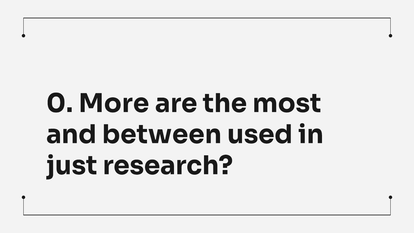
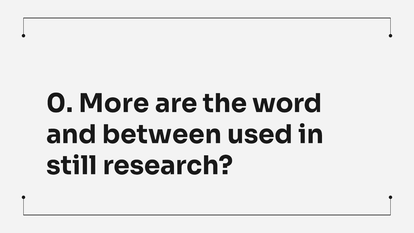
most: most -> word (287, 103)
just: just -> still (72, 166)
